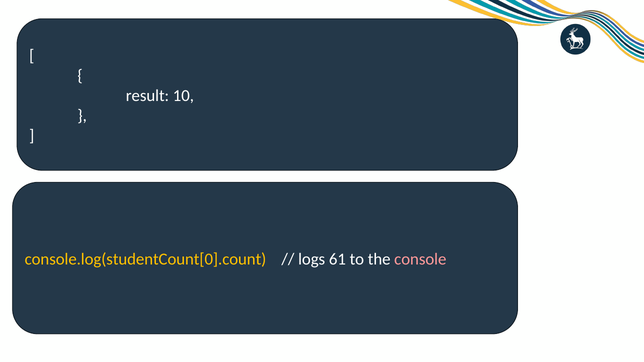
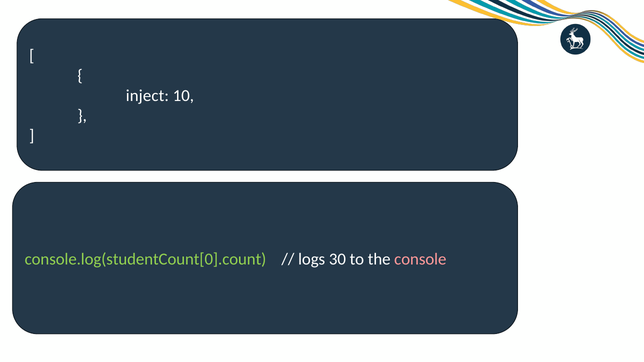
result: result -> inject (147, 96)
console.log(studentCount[0].count colour: yellow -> light green (145, 259)
61: 61 -> 30 (337, 259)
